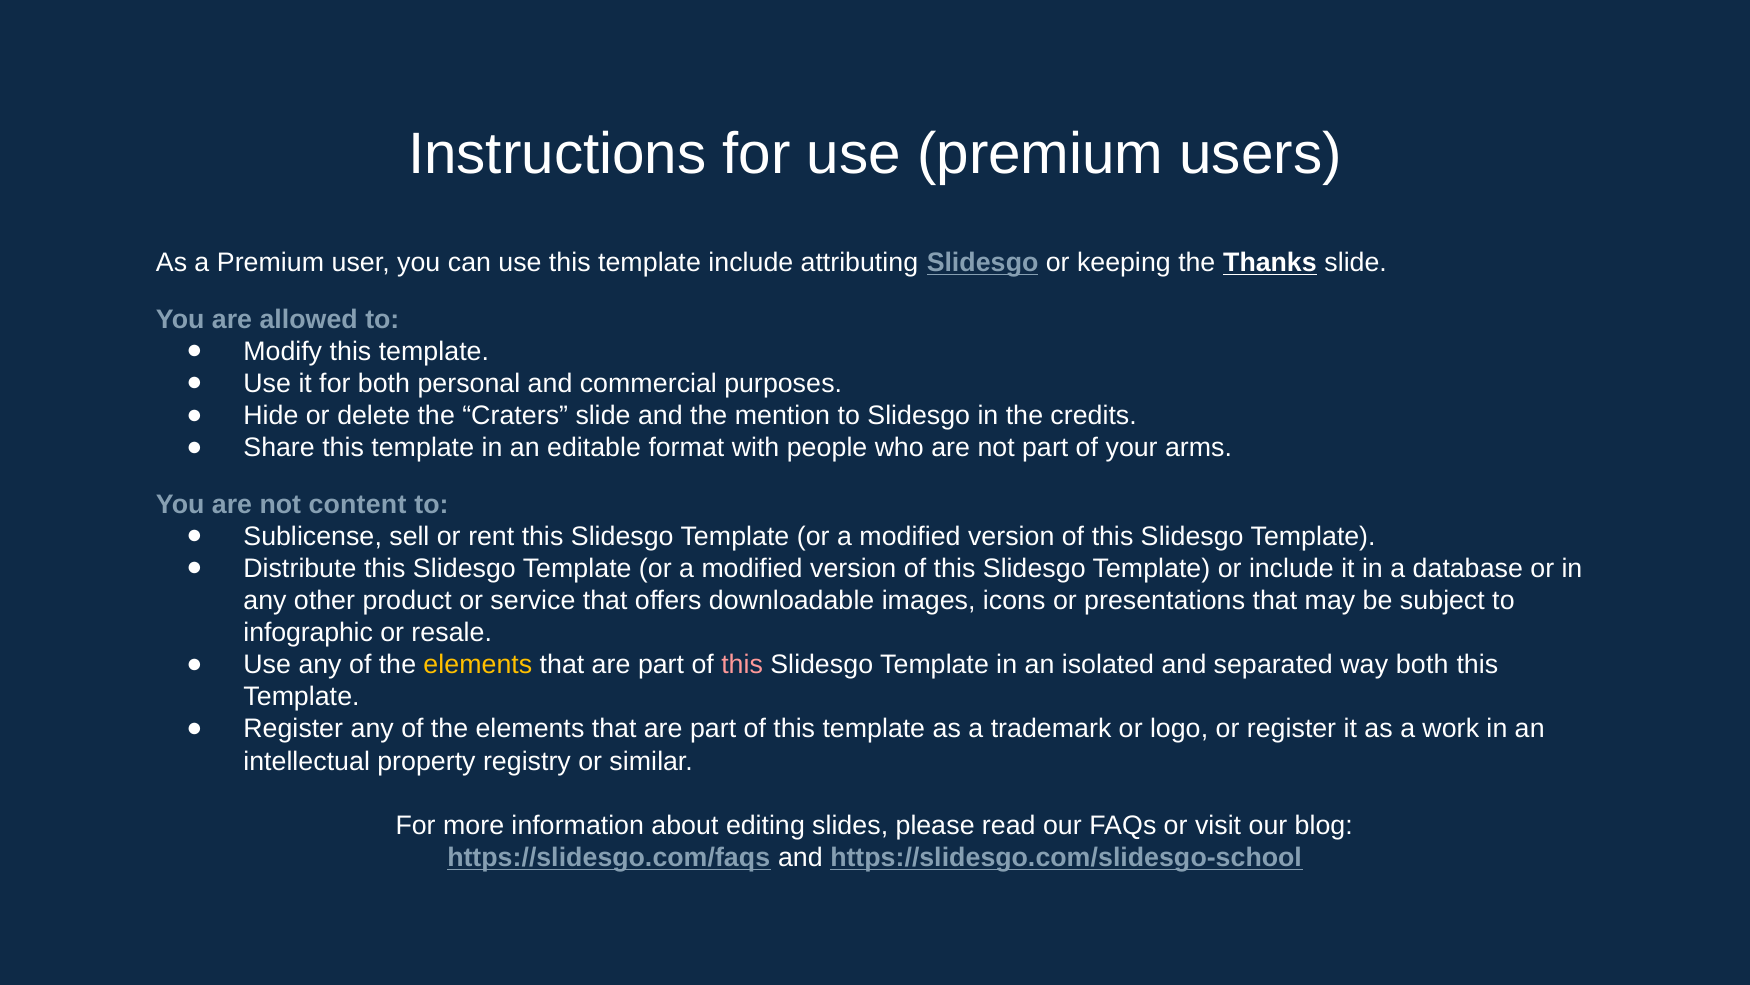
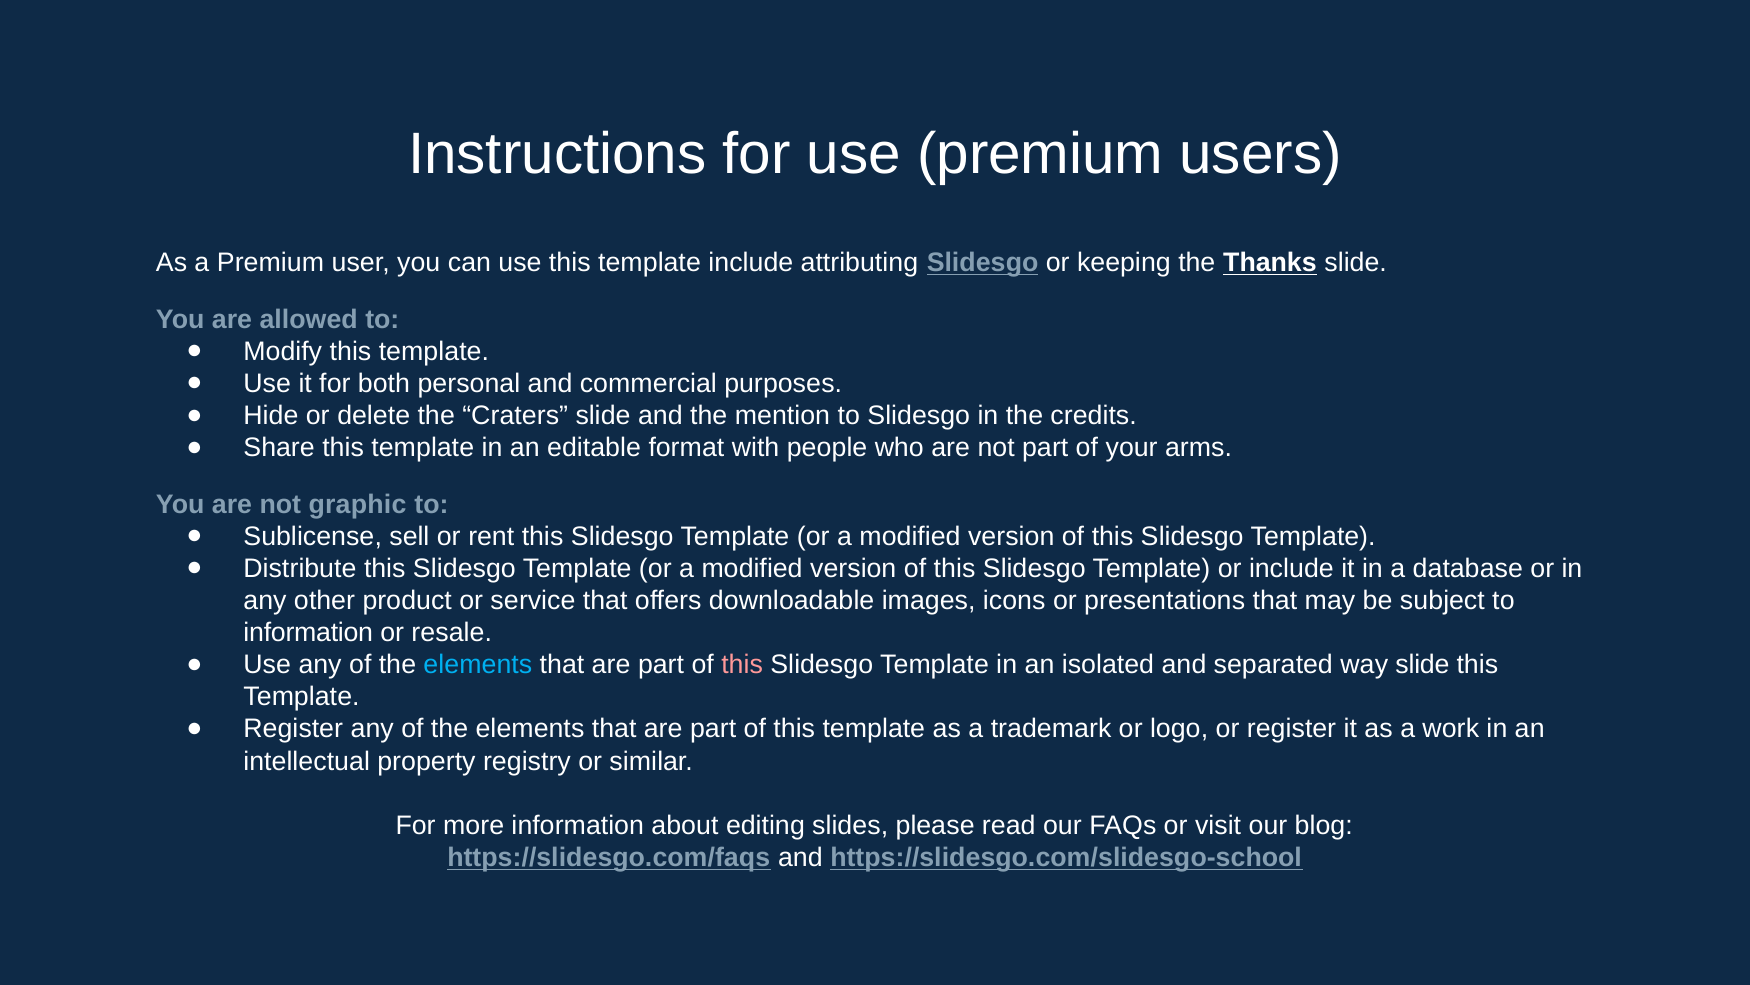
content: content -> graphic (357, 504)
infographic: infographic -> information (308, 632)
elements colour: yellow -> light blue (478, 665)
way both: both -> slide (1422, 665)
